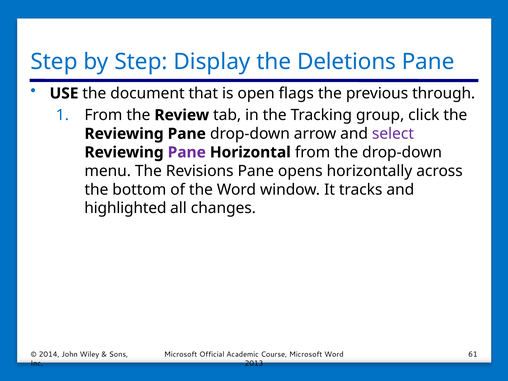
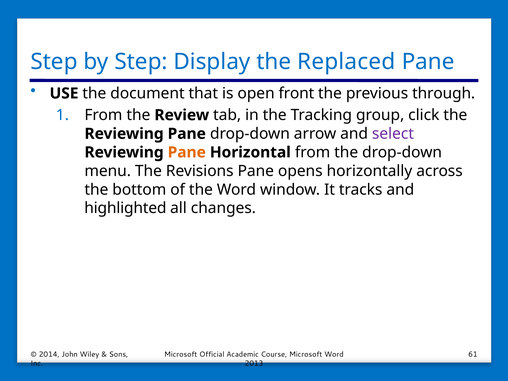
Deletions: Deletions -> Replaced (346, 62)
flags: flags -> front (296, 93)
Pane colour: purple -> orange (187, 152)
